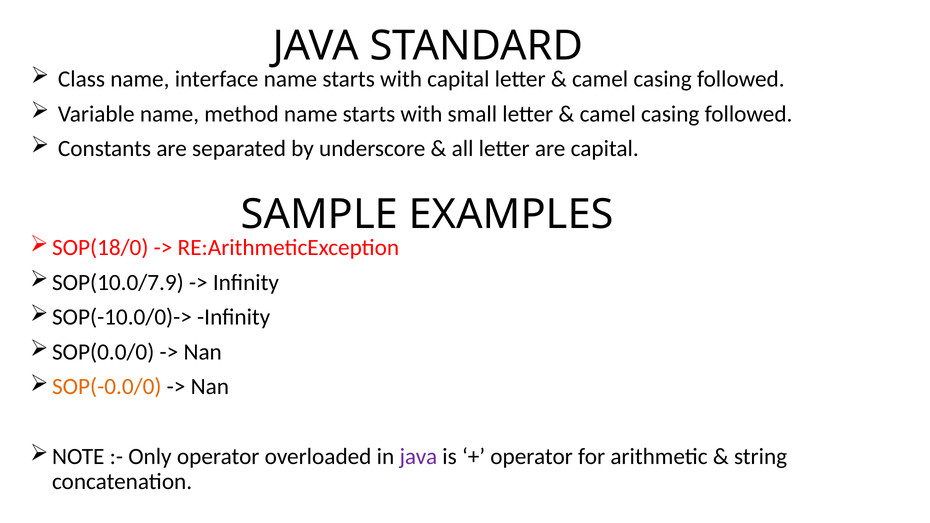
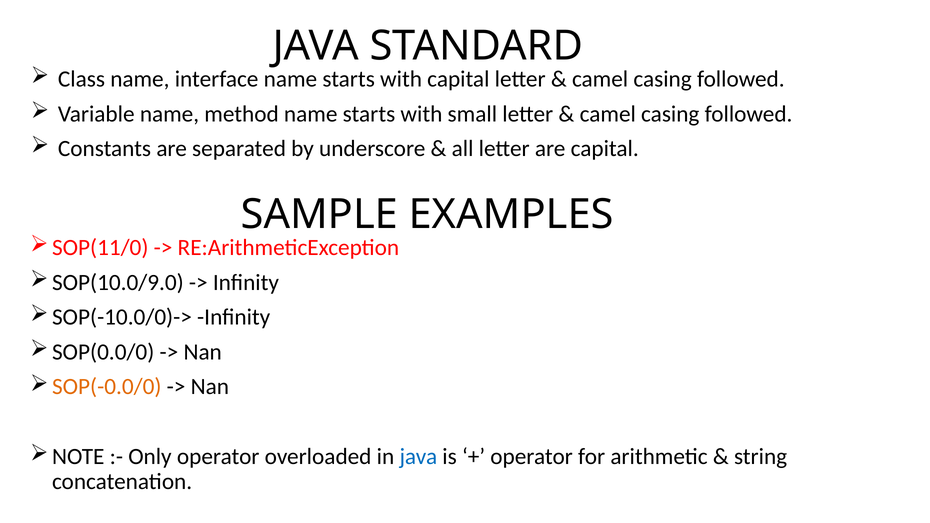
SOP(18/0: SOP(18/0 -> SOP(11/0 (100, 248)
SOP(10.0/7.9: SOP(10.0/7.9 -> SOP(10.0/9.0 (118, 282)
java colour: purple -> blue (418, 456)
